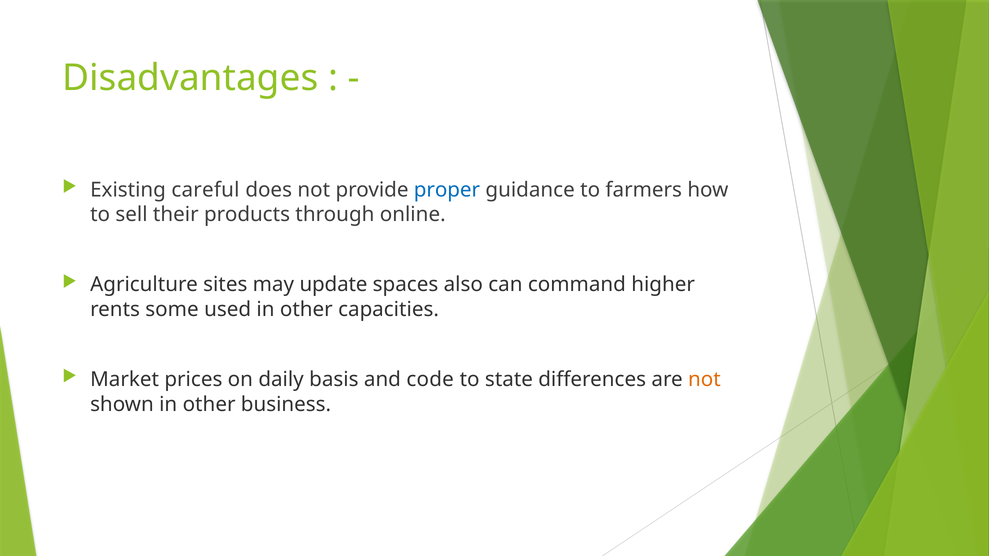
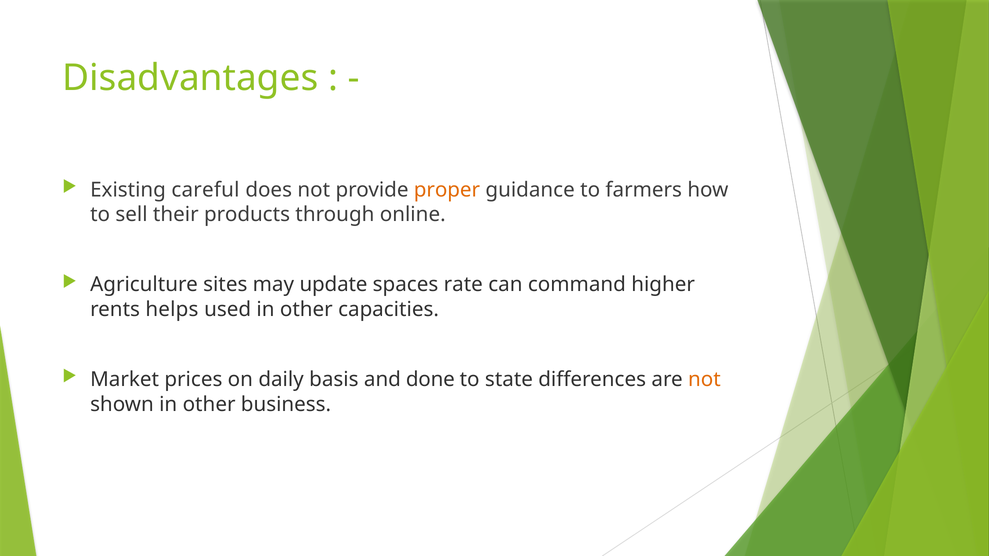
proper colour: blue -> orange (447, 190)
also: also -> rate (463, 285)
some: some -> helps (172, 310)
code: code -> done (430, 380)
